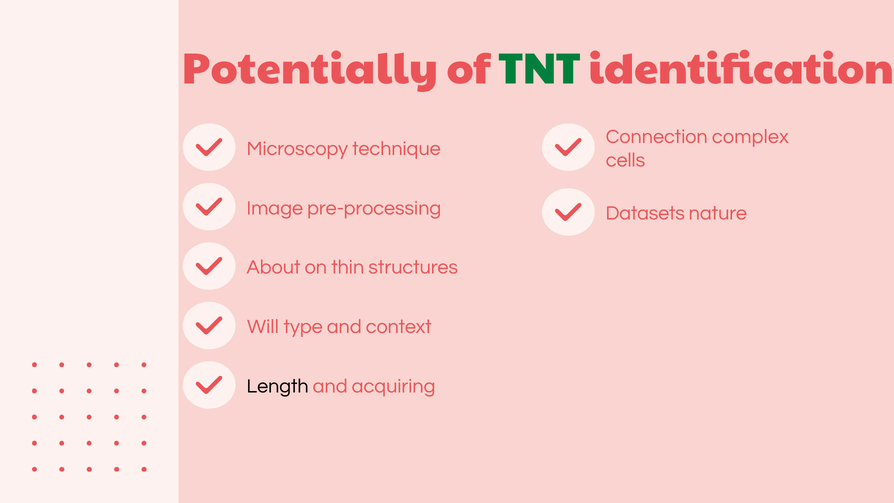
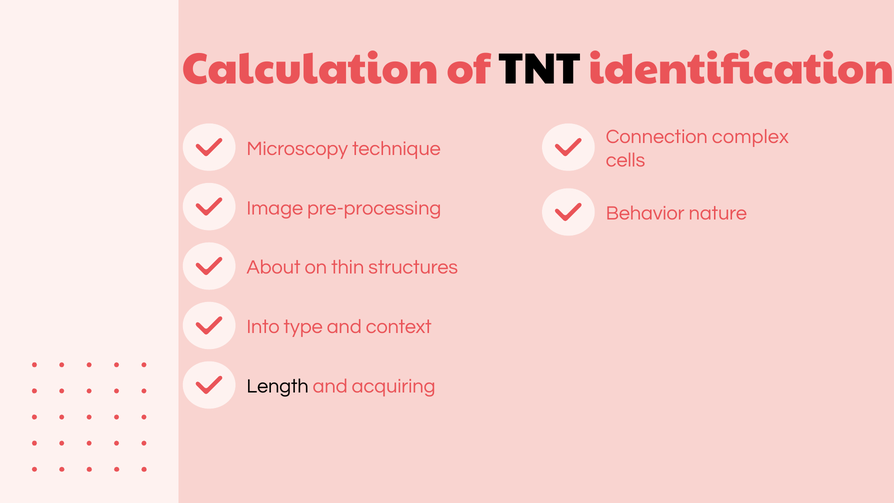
Potentially: Potentially -> Calculation (310, 69)
TNT colour: green -> black (540, 69)
Datasets: Datasets -> Behavior (645, 213)
Will: Will -> Into (263, 327)
